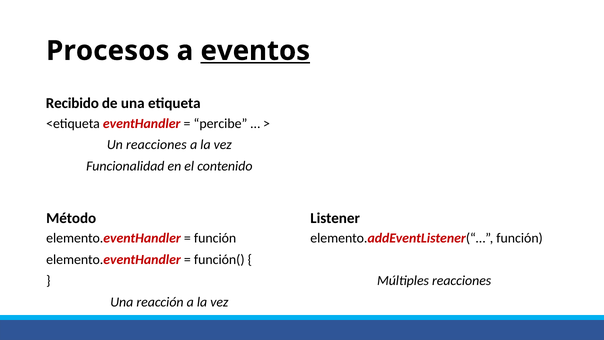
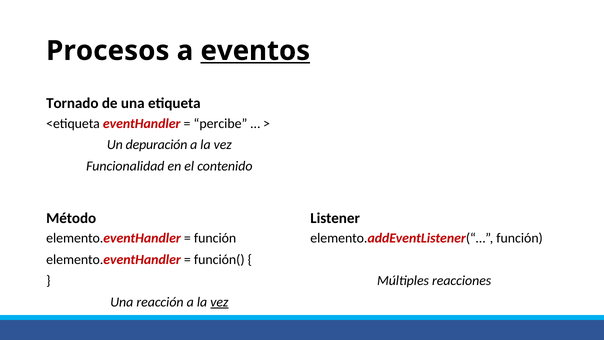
Recibido: Recibido -> Tornado (72, 103)
Un reacciones: reacciones -> depuración (157, 145)
vez underline: none -> present (219, 302)
